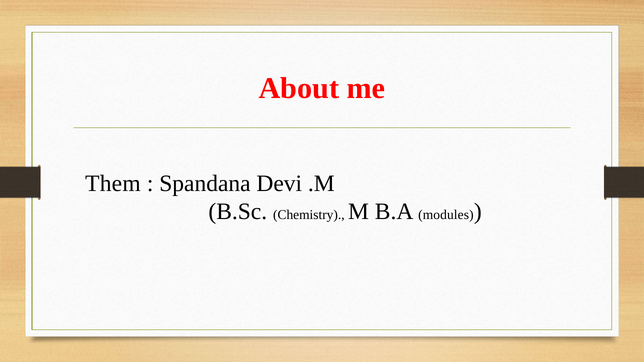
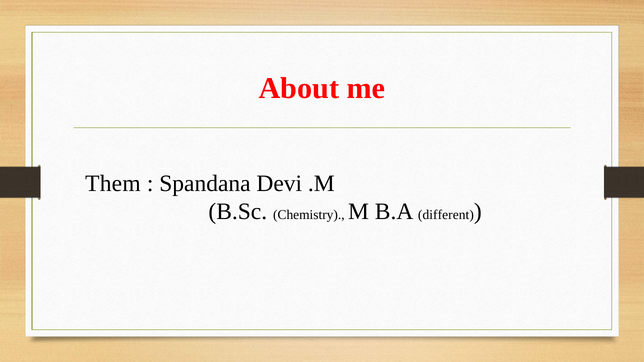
modules: modules -> different (446, 215)
